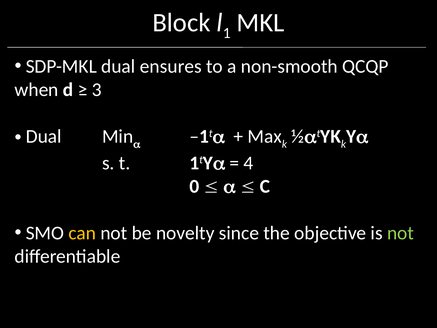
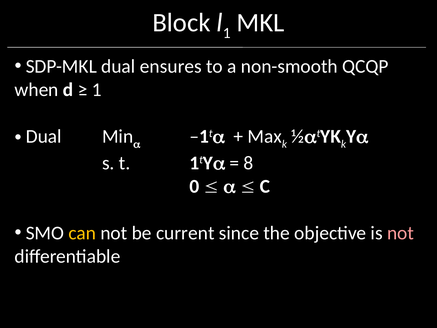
3: 3 -> 1 (97, 90)
4: 4 -> 8 (249, 163)
novelty: novelty -> current (185, 233)
not colour: light green -> pink (401, 233)
